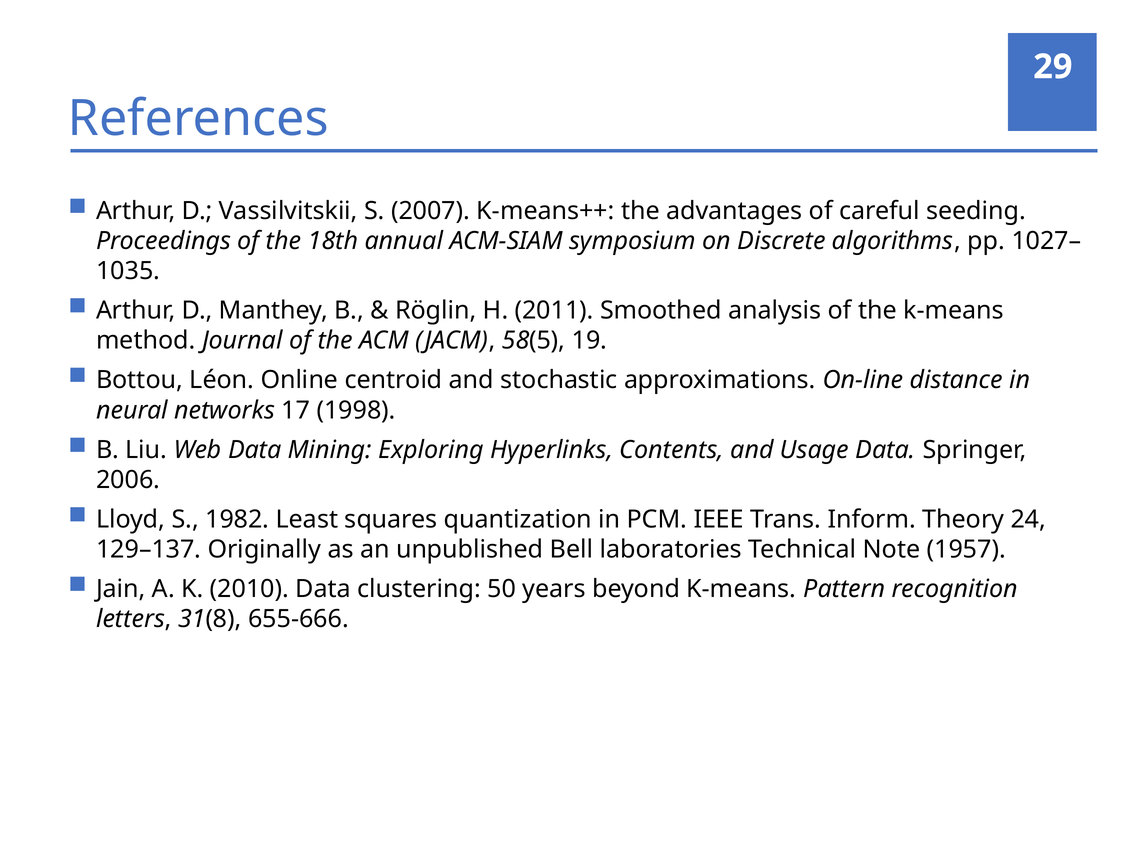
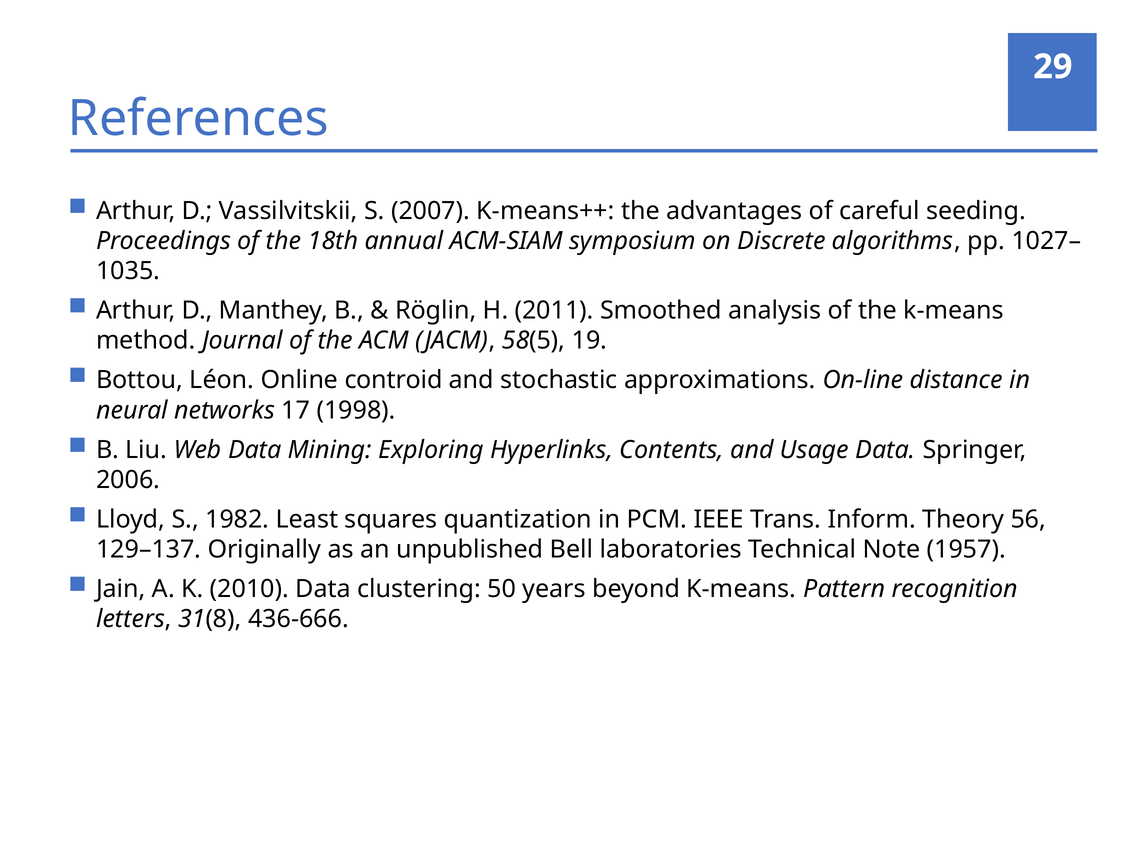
centroid: centroid -> controid (394, 380)
24: 24 -> 56 (1028, 520)
655-666: 655-666 -> 436-666 (298, 619)
